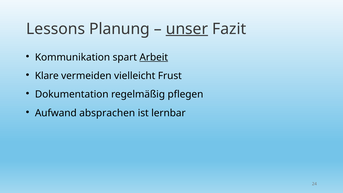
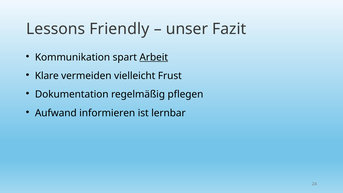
Planung: Planung -> Friendly (119, 29)
unser underline: present -> none (187, 29)
absprachen: absprachen -> informieren (107, 113)
